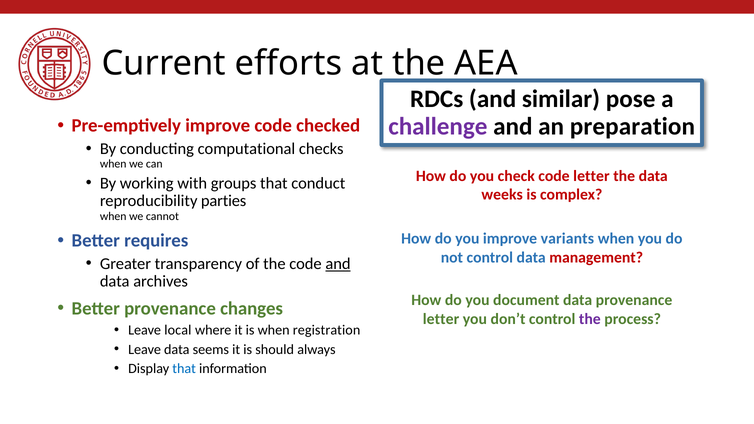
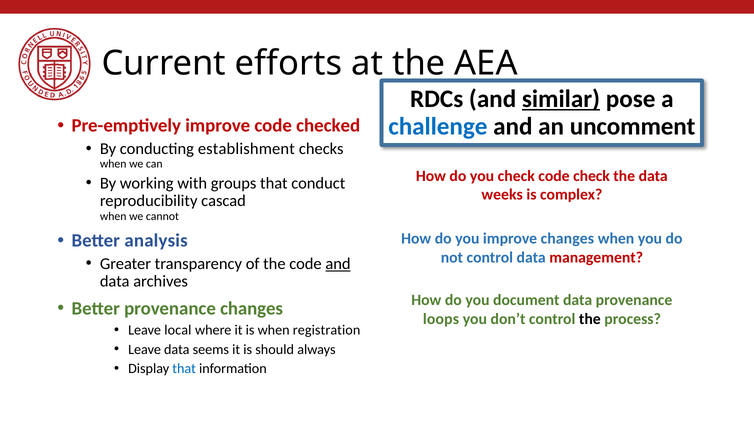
similar underline: none -> present (561, 99)
challenge colour: purple -> blue (438, 126)
preparation: preparation -> uncomment (633, 126)
computational: computational -> establishment (246, 149)
code letter: letter -> check (592, 176)
parties: parties -> cascad (224, 201)
requires: requires -> analysis (156, 241)
improve variants: variants -> changes (567, 239)
letter: letter -> loops (441, 319)
the colour: purple -> black (590, 319)
